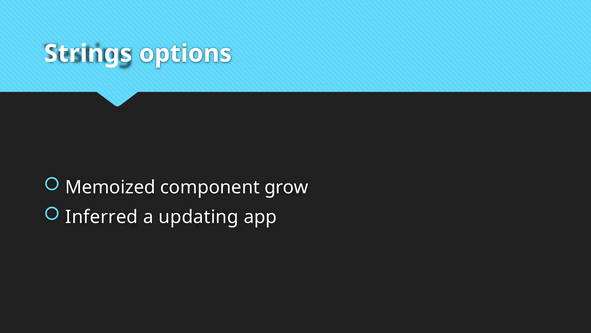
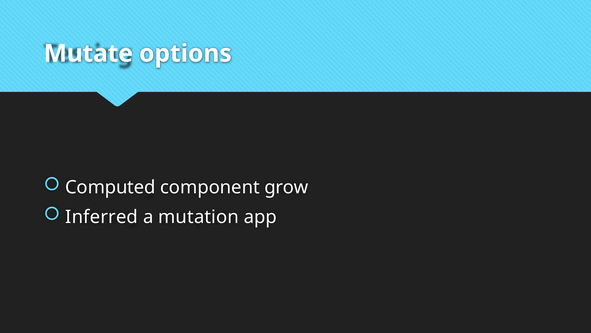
Strings: Strings -> Mutate (88, 53)
Memoized: Memoized -> Computed (110, 187)
updating: updating -> mutation (199, 217)
